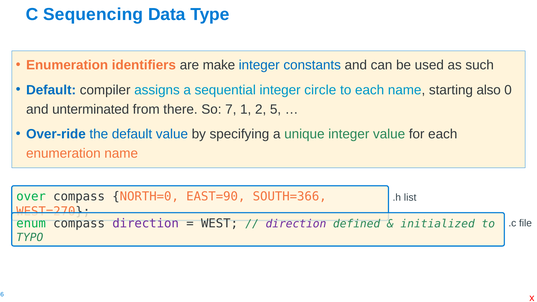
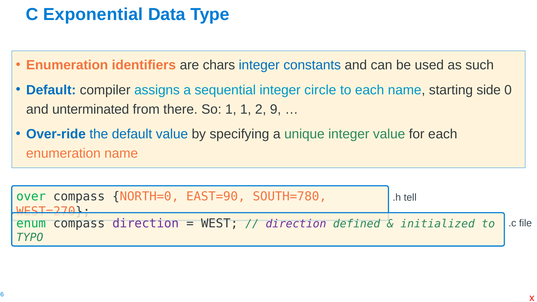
Sequencing: Sequencing -> Exponential (93, 14)
make: make -> chars (219, 65)
also: also -> side (489, 90)
So 7: 7 -> 1 (231, 109)
5: 5 -> 9 (276, 109)
SOUTH=366: SOUTH=366 -> SOUTH=780 (290, 197)
list: list -> tell (410, 198)
